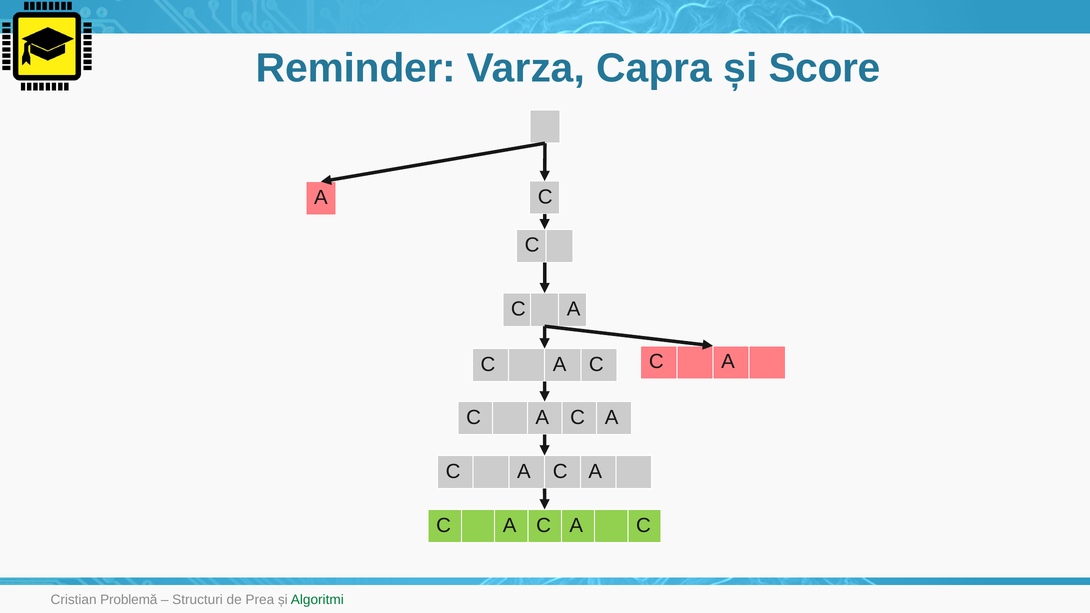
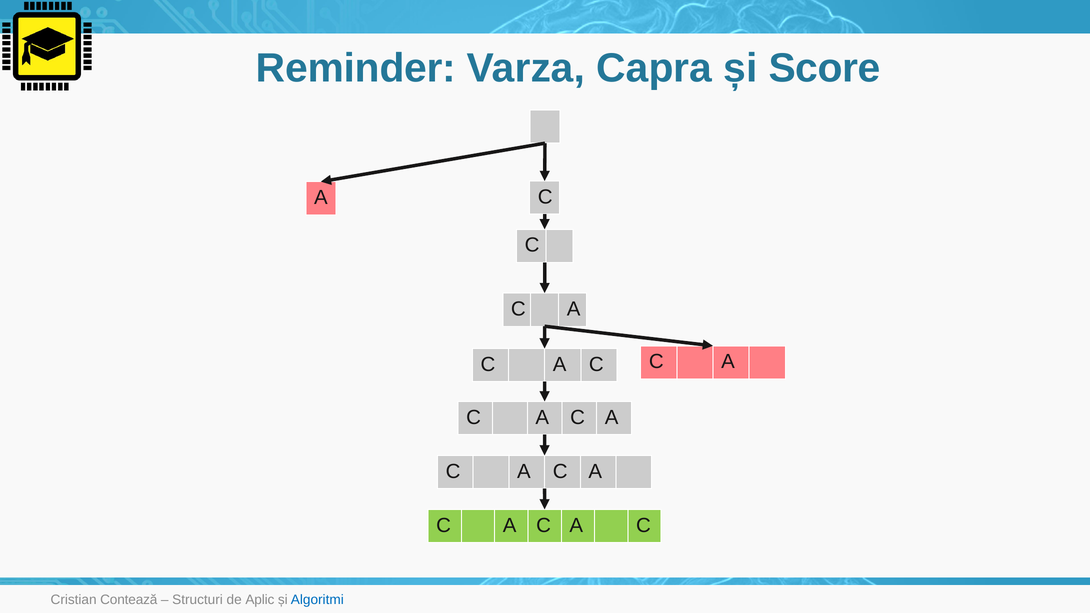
Problemă: Problemă -> Contează (129, 600)
Prea: Prea -> Aplic (260, 600)
Algoritmi colour: green -> blue (317, 600)
